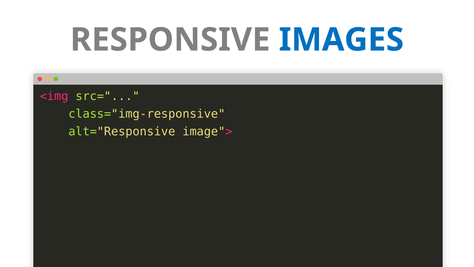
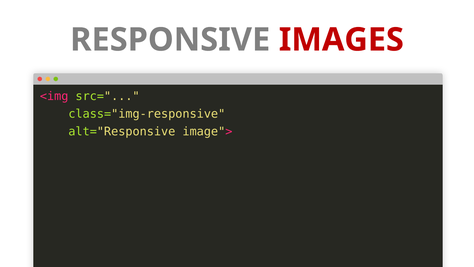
IMAGES colour: blue -> red (341, 40)
